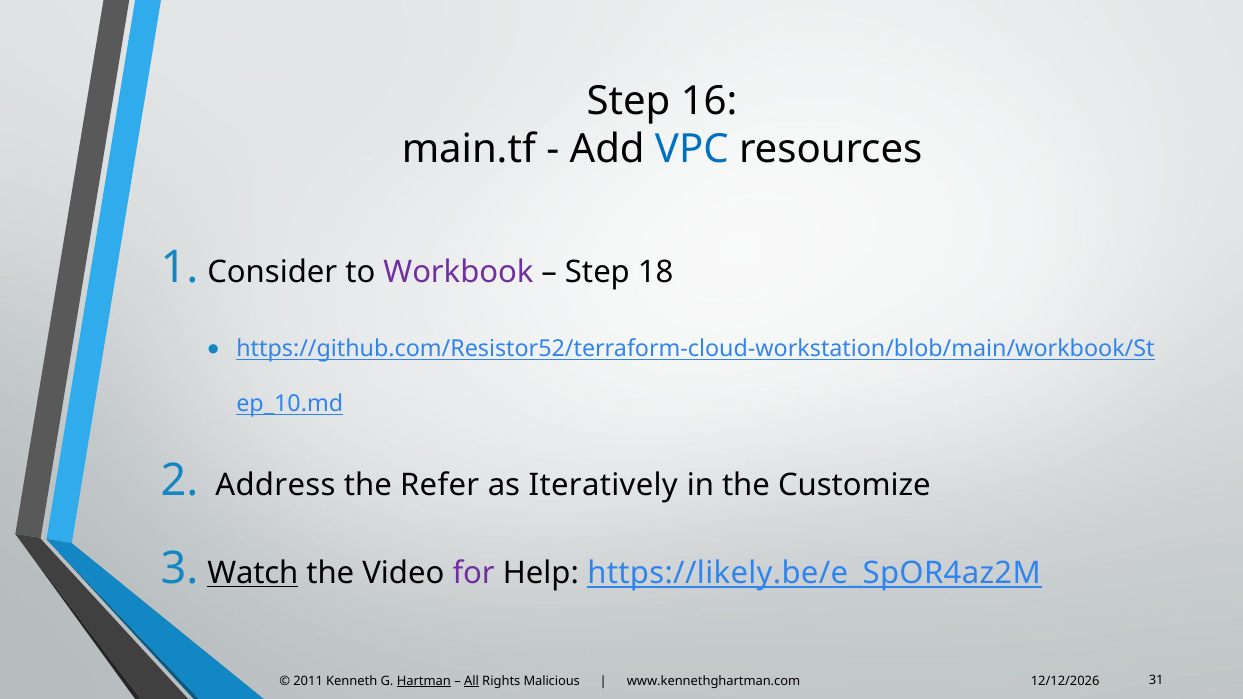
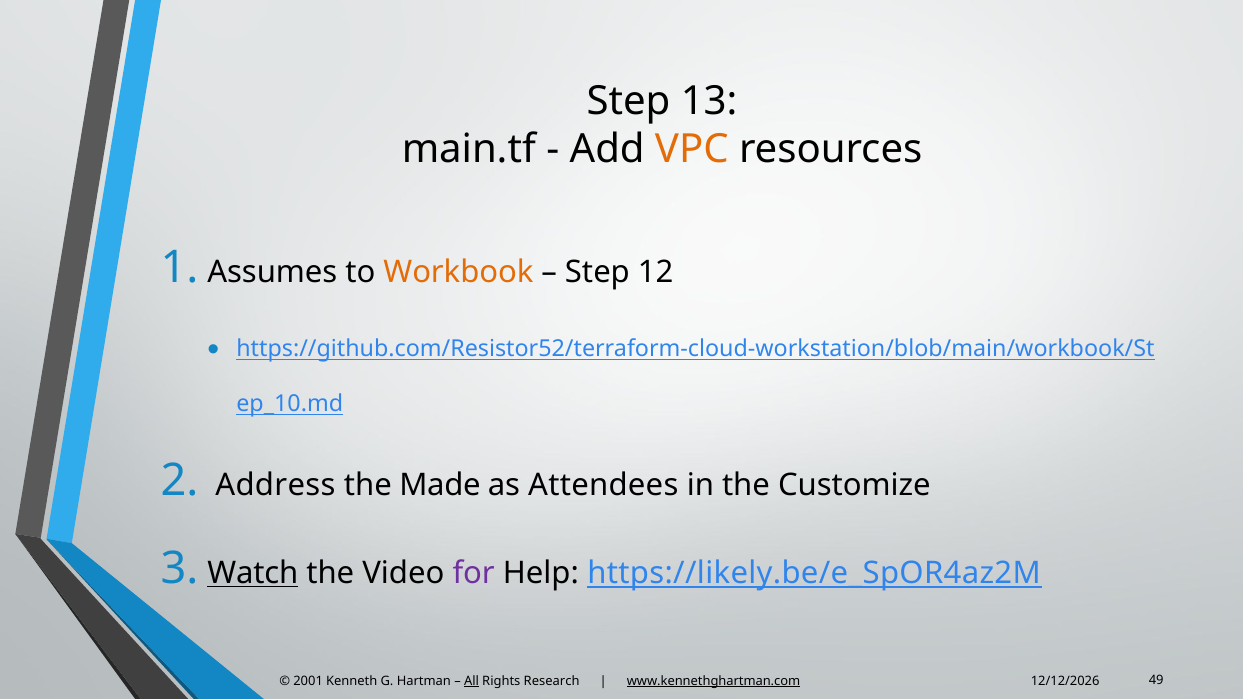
16: 16 -> 13 (709, 101)
VPC colour: blue -> orange (692, 150)
Consider: Consider -> Assumes (272, 273)
Workbook colour: purple -> orange (458, 273)
18: 18 -> 12 (656, 273)
Refer: Refer -> Made (440, 486)
Iteratively: Iteratively -> Attendees (603, 486)
31: 31 -> 49 (1156, 680)
2011: 2011 -> 2001 (308, 681)
Hartman underline: present -> none (424, 681)
Malicious: Malicious -> Research (552, 681)
www.kennethghartman.com underline: none -> present (714, 681)
